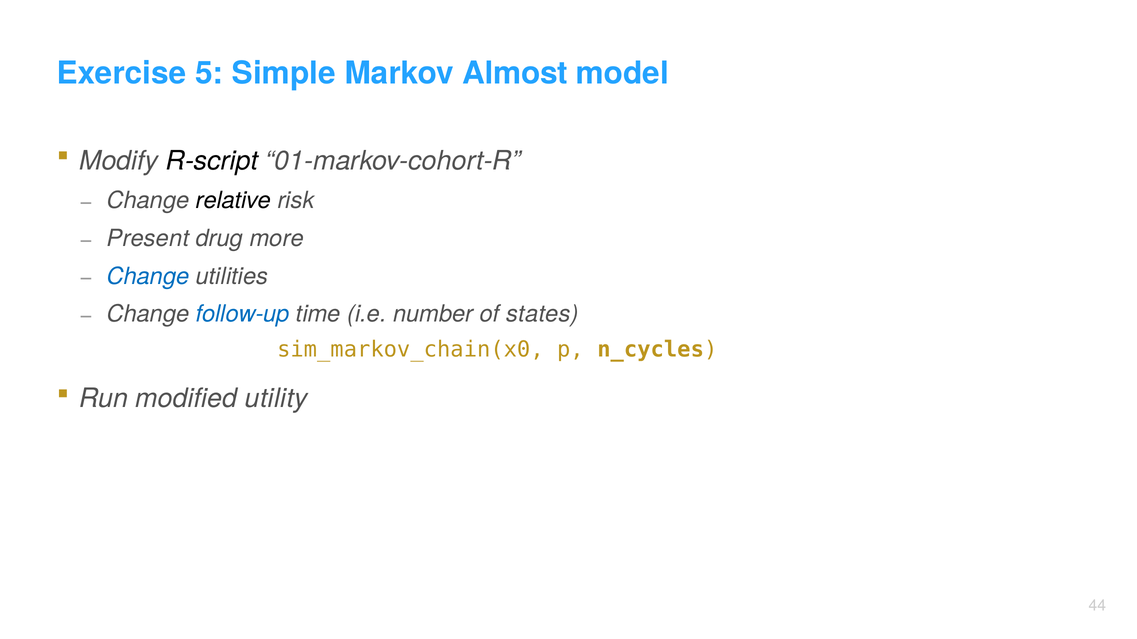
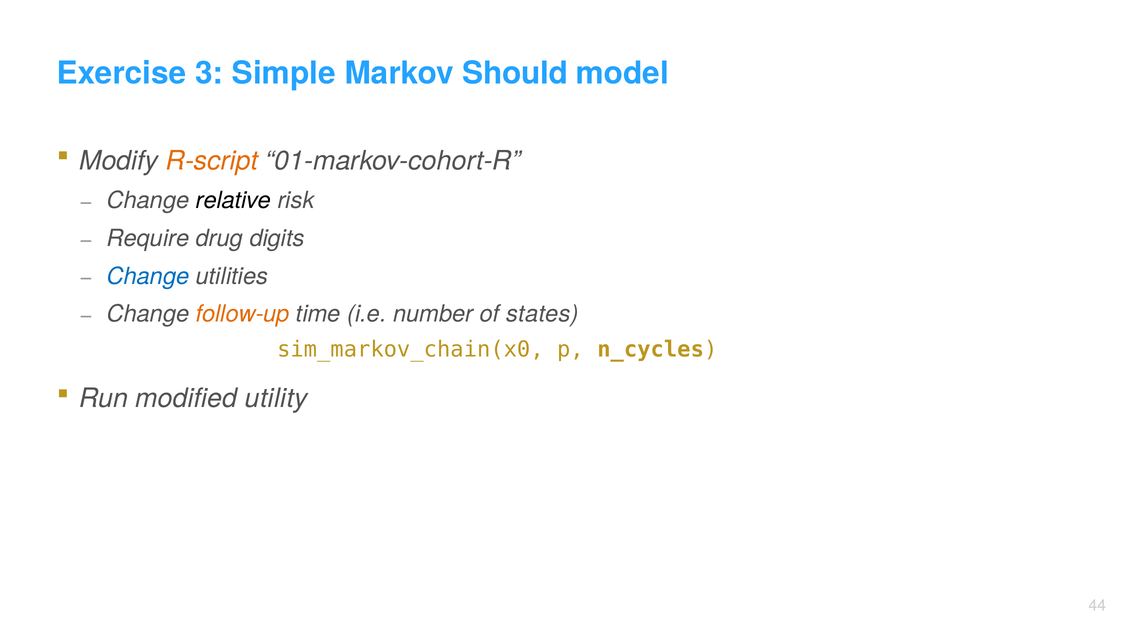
5: 5 -> 3 (209, 73)
Almost: Almost -> Should (515, 73)
R-script colour: black -> orange (212, 161)
Present: Present -> Require (148, 239)
more: more -> digits (277, 239)
follow-up colour: blue -> orange (243, 314)
